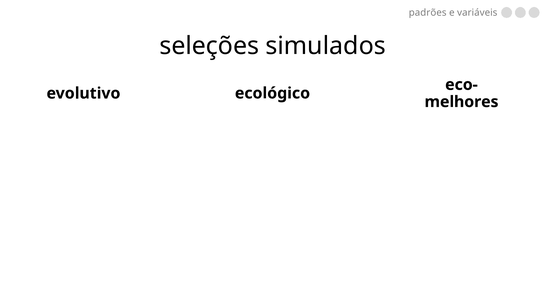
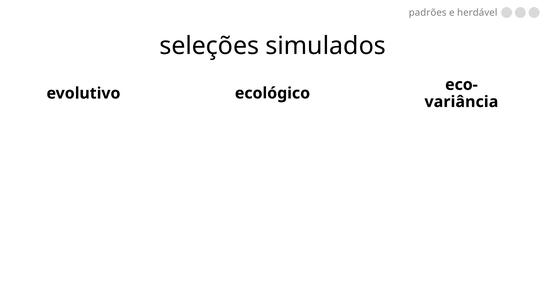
variáveis: variáveis -> herdável (477, 13)
melhores: melhores -> variância (461, 102)
